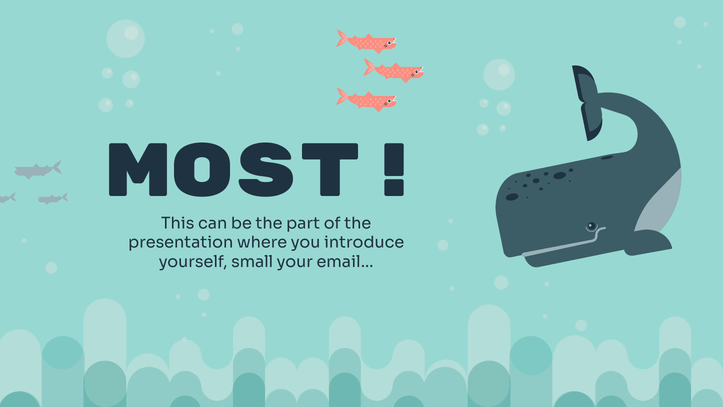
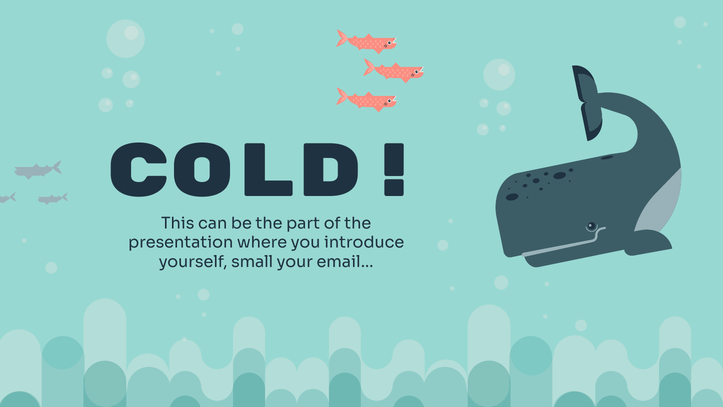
MOST: MOST -> COLD (266, 171)
